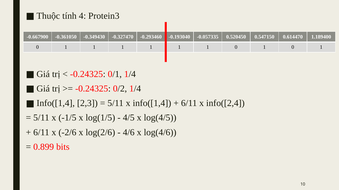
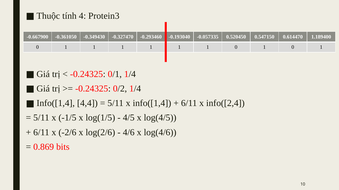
2,3: 2,3 -> 4,4 (87, 104)
0.899: 0.899 -> 0.869 (44, 147)
